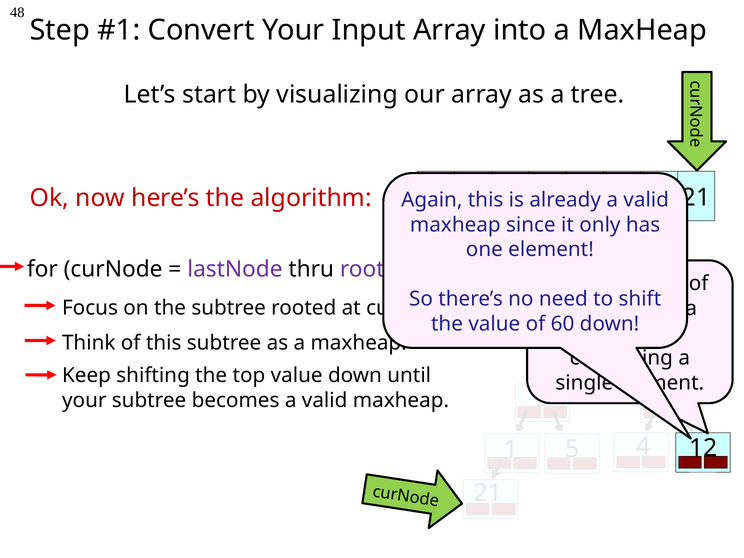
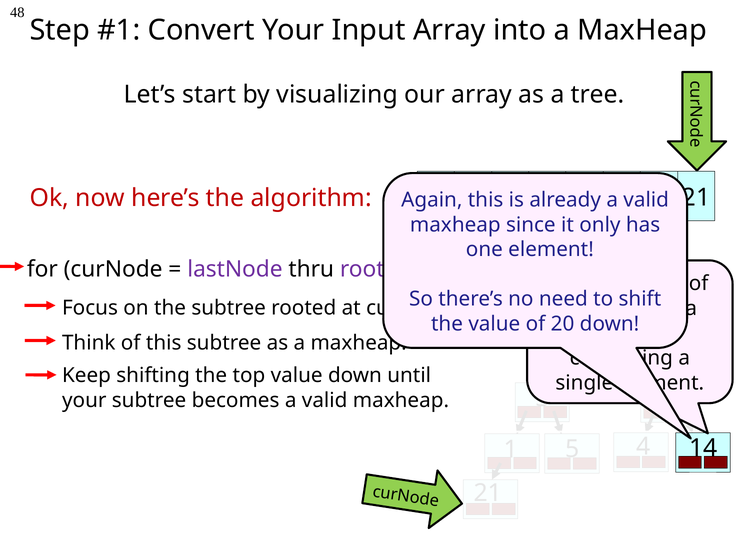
60: 60 -> 20 (563, 324)
12: 12 -> 14 (703, 448)
